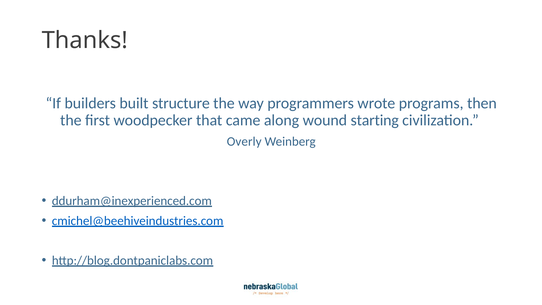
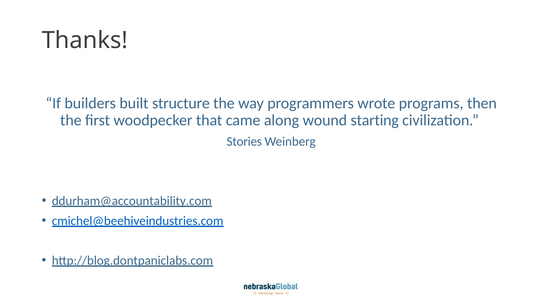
Overly: Overly -> Stories (244, 141)
ddurham@inexperienced.com: ddurham@inexperienced.com -> ddurham@accountability.com (132, 201)
